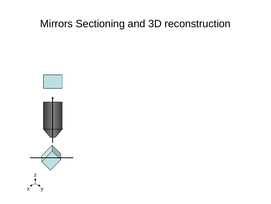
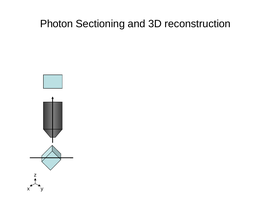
Mirrors: Mirrors -> Photon (57, 24)
